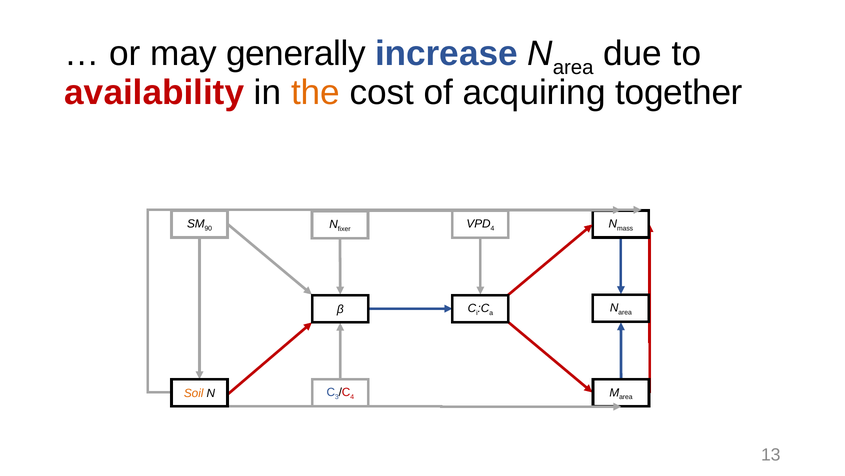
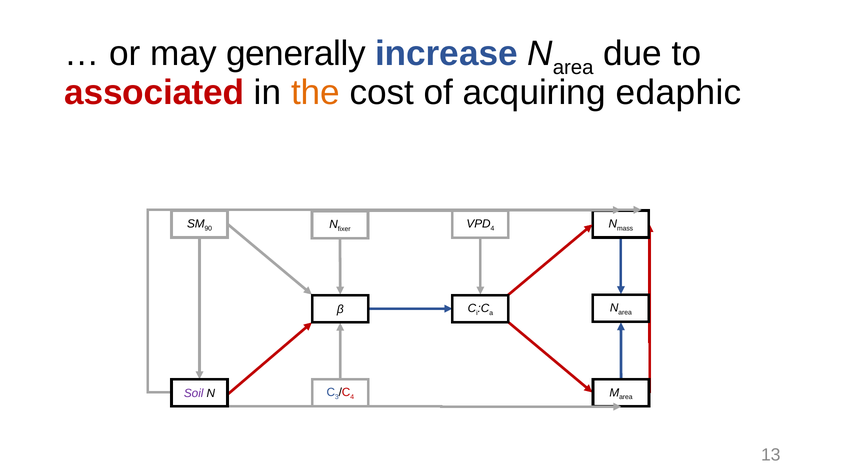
availability: availability -> associated (154, 93)
together: together -> edaphic (679, 93)
Soil colour: orange -> purple (194, 393)
